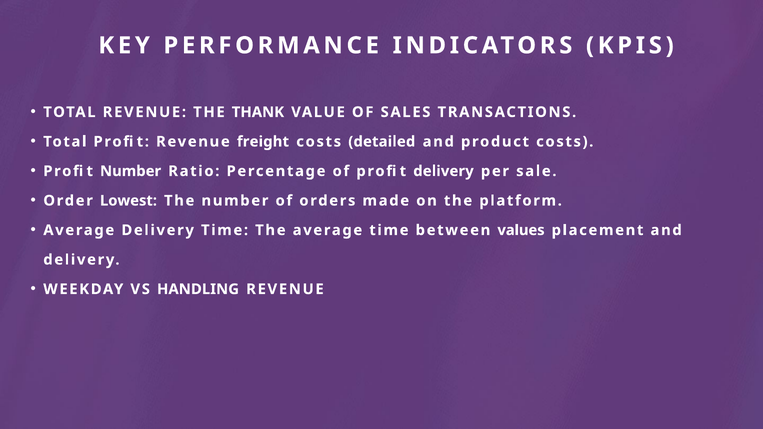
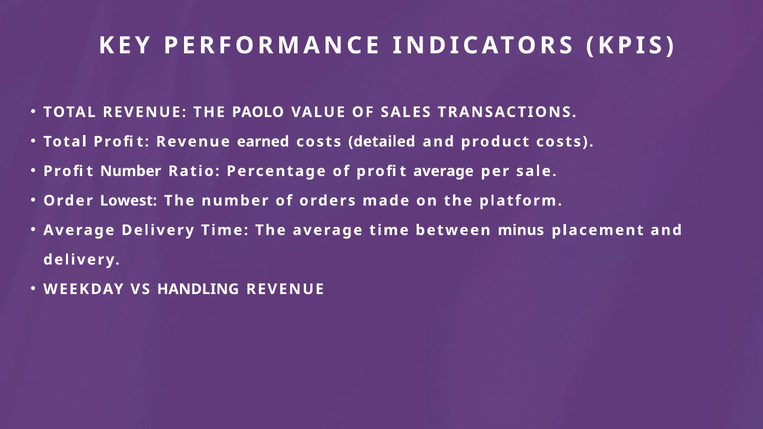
THANK: THANK -> PAOLO (258, 112)
freight: freight -> earned (263, 142)
profit delivery: delivery -> average (443, 171)
values: values -> minus (521, 230)
